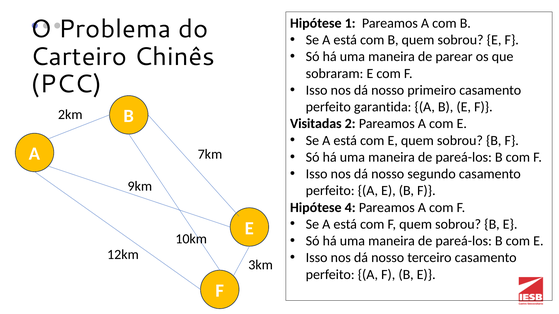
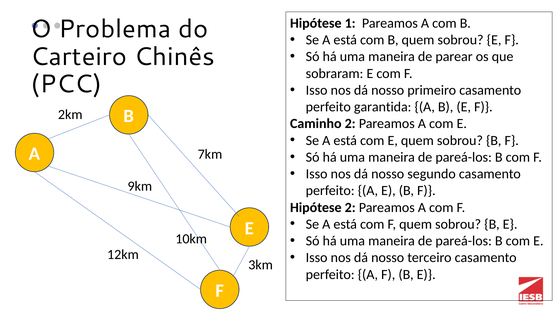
Visitadas: Visitadas -> Caminho (316, 124)
Hipótese 4: 4 -> 2 (350, 208)
